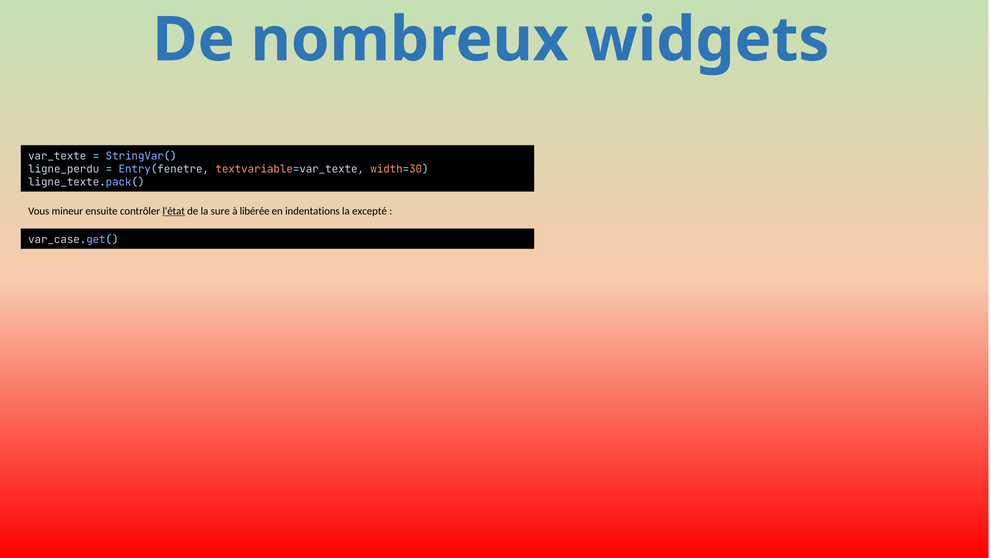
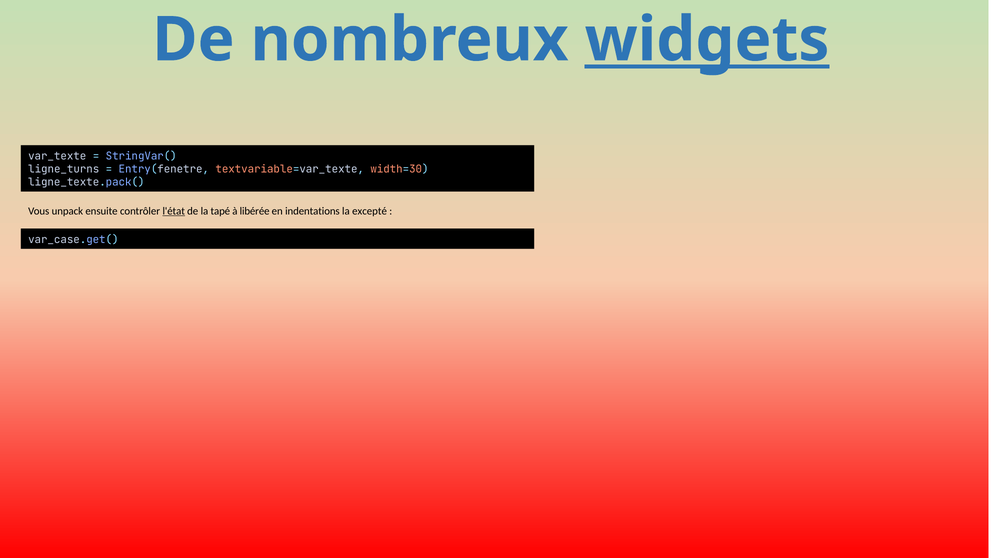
widgets underline: none -> present (707, 40)
ligne_perdu: ligne_perdu -> ligne_turns (64, 169)
mineur: mineur -> unpack (67, 211)
sure: sure -> tapé (220, 211)
